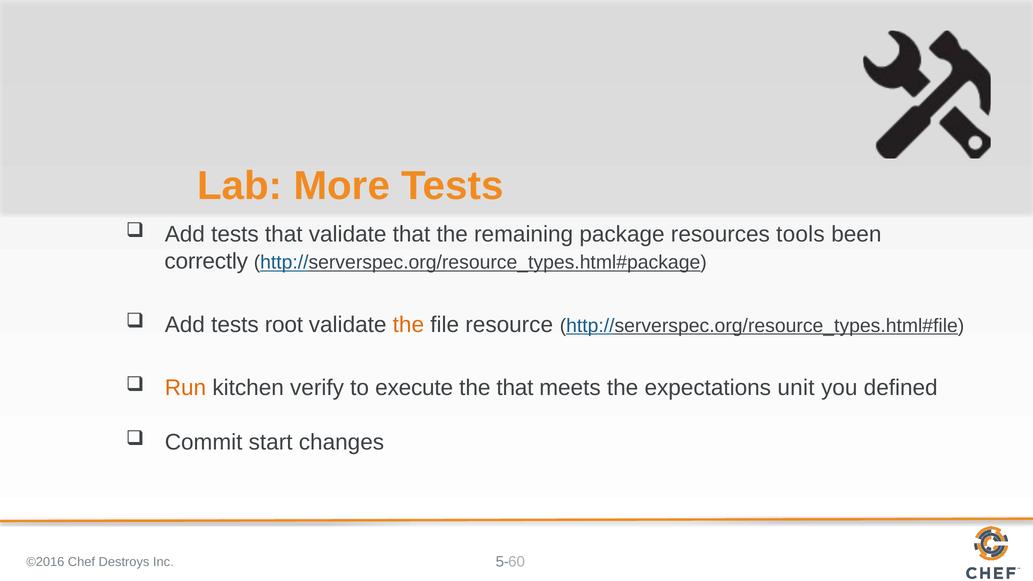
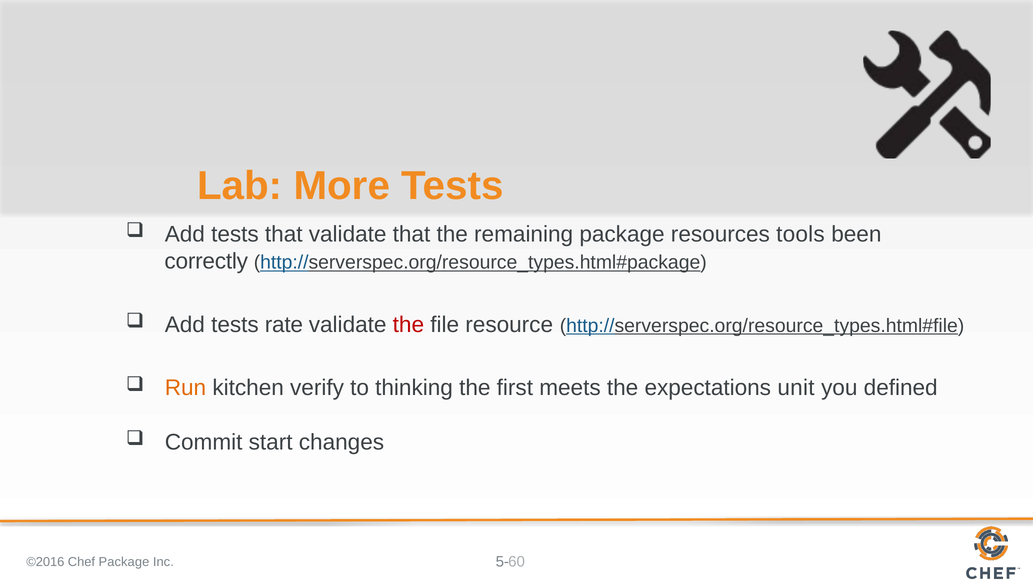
root: root -> rate (284, 325)
the colour: orange -> red (408, 325)
execute: execute -> thinking (414, 388)
the that: that -> first (515, 388)
Chef Destroys: Destroys -> Package (124, 562)
